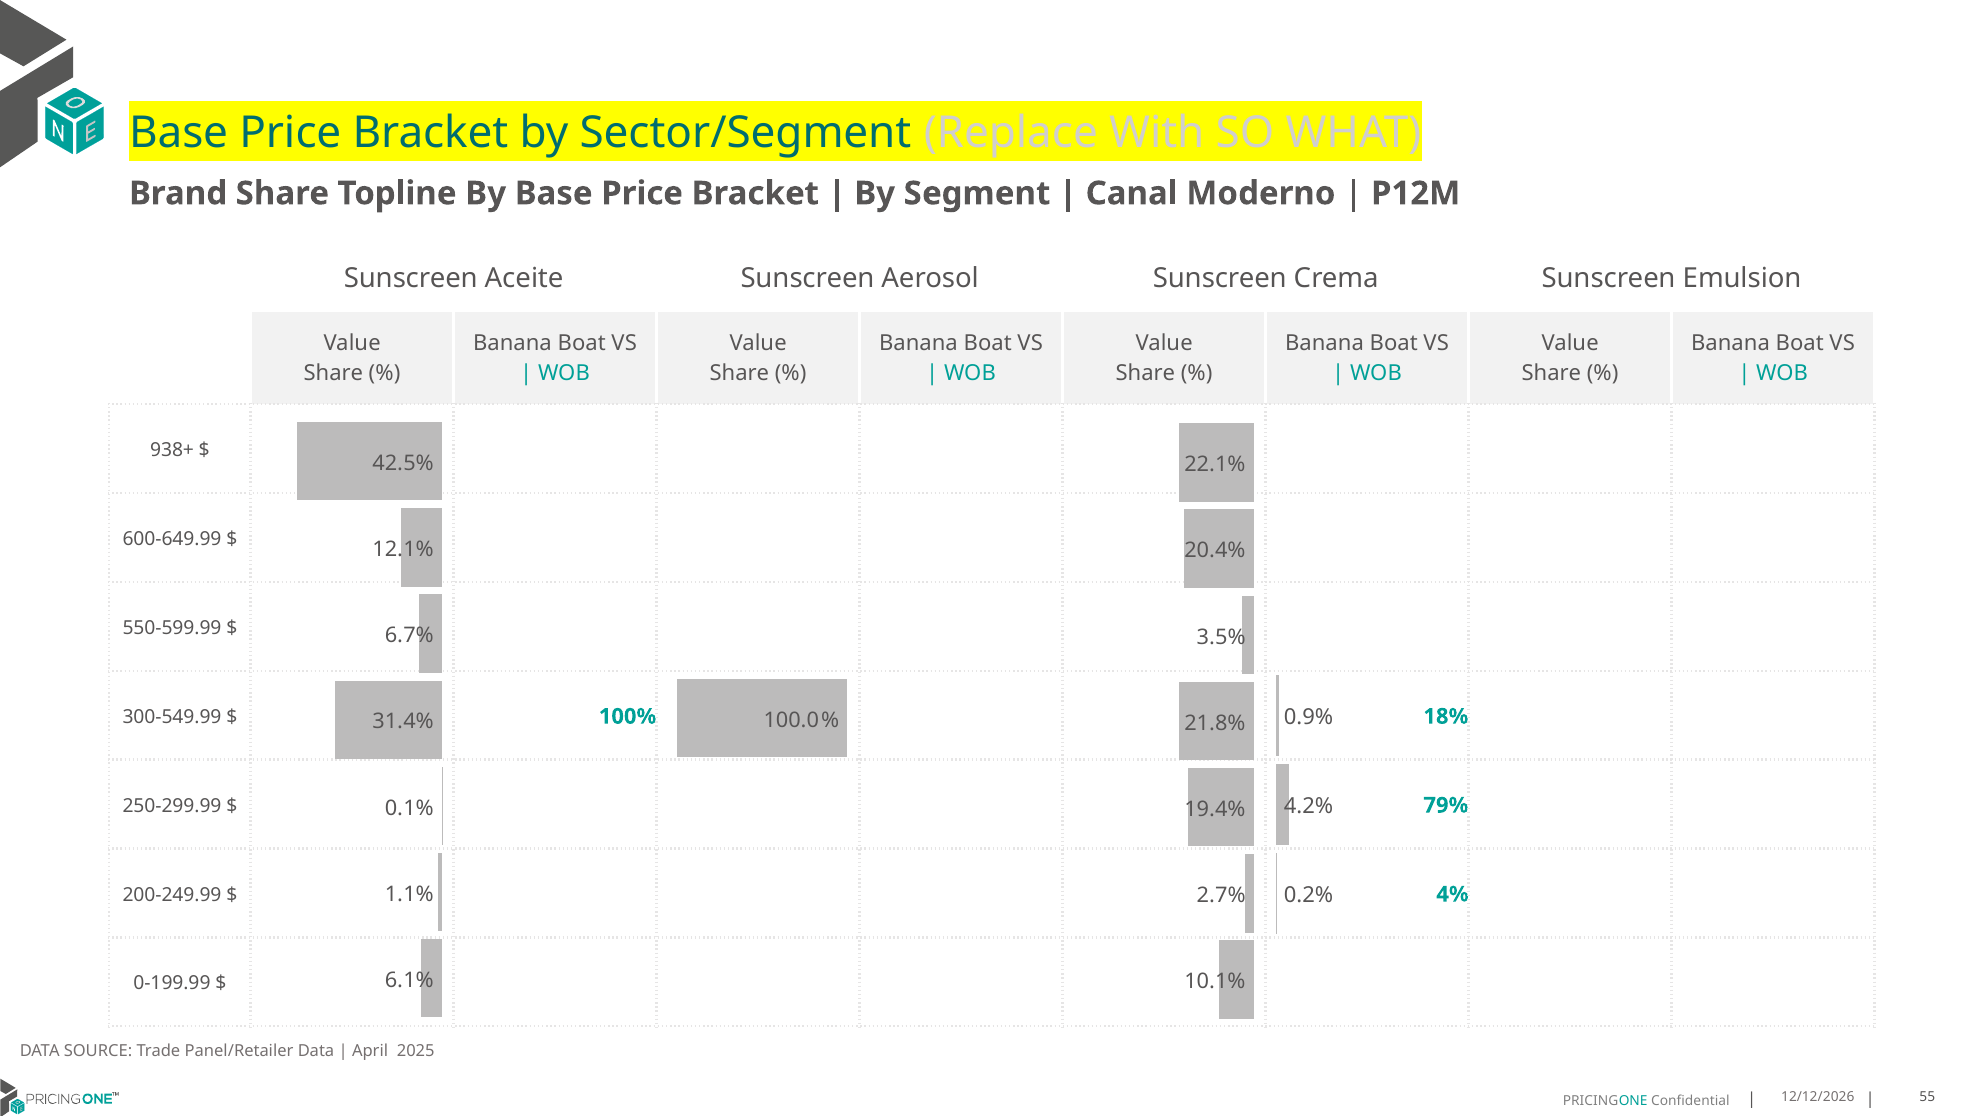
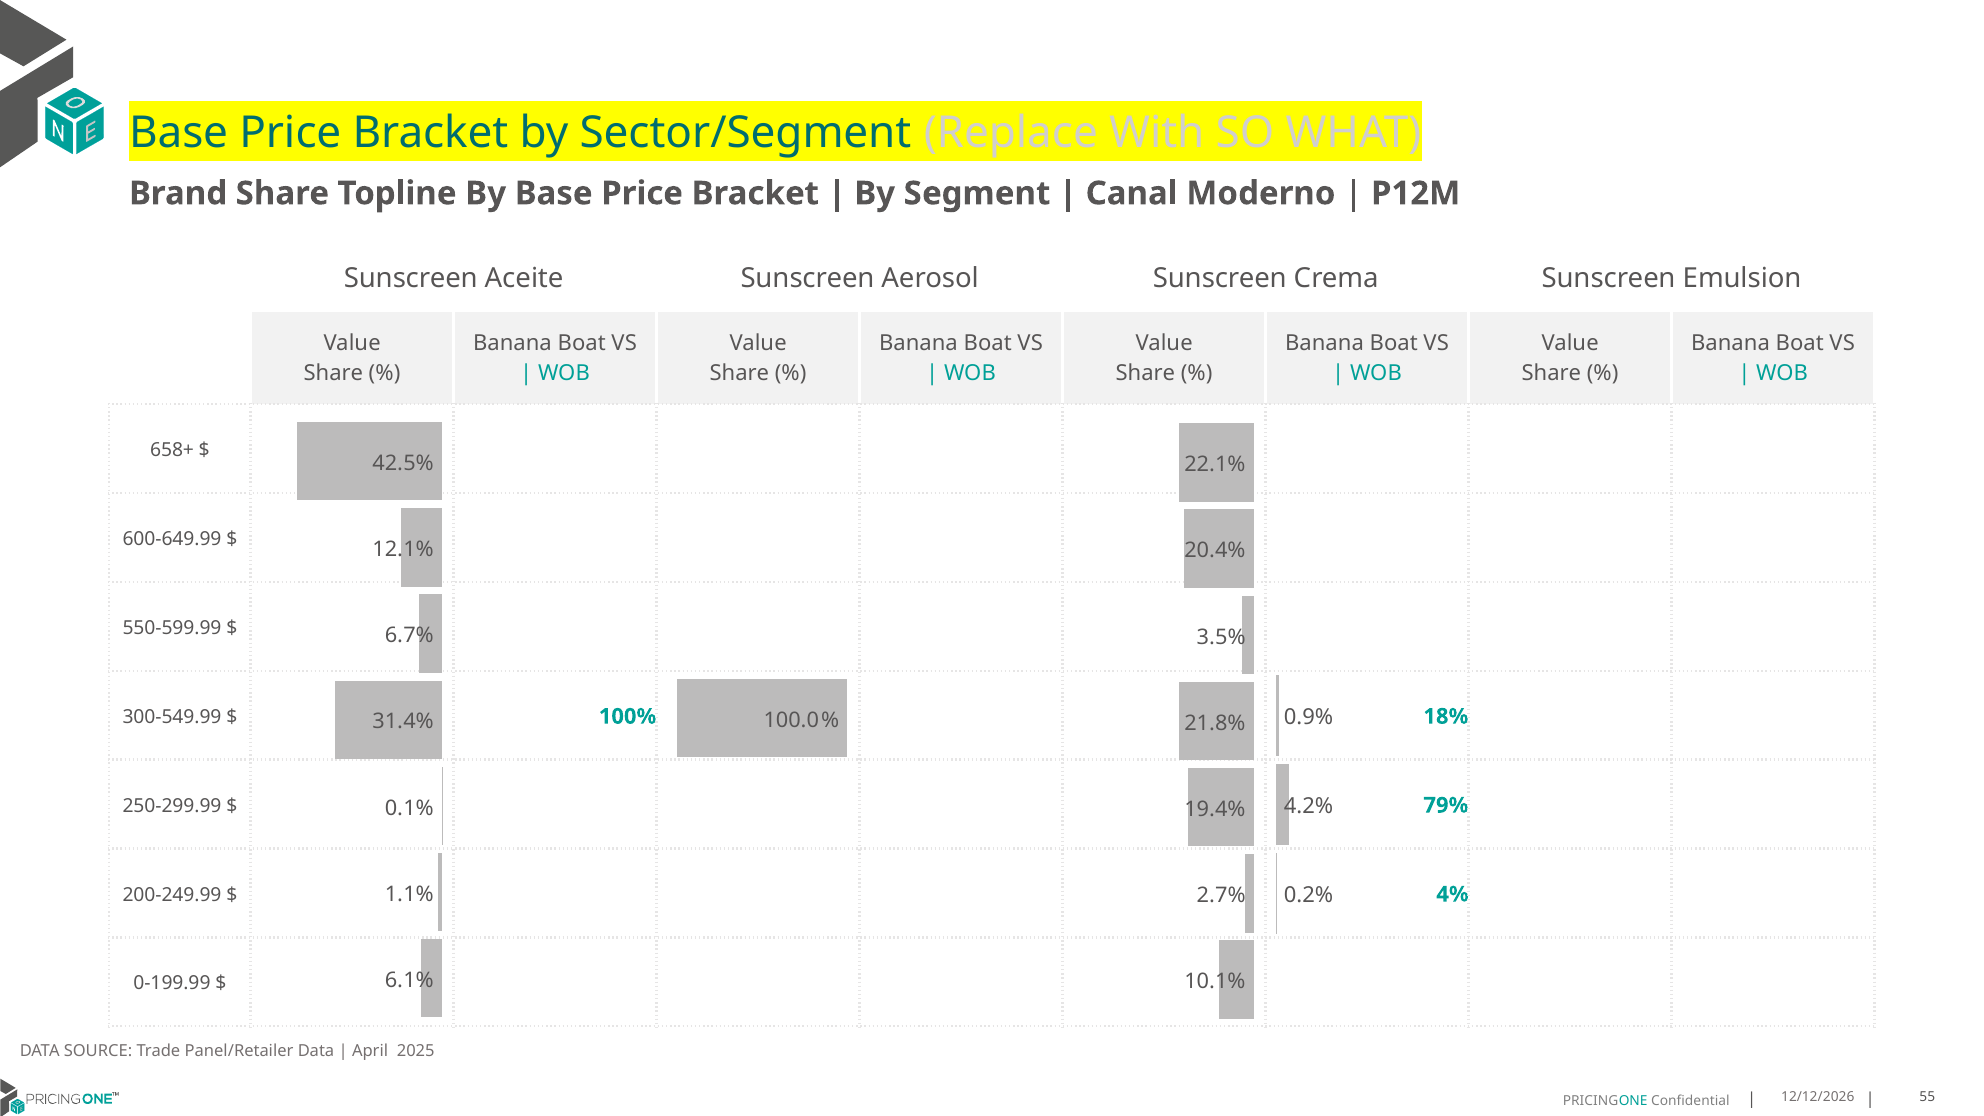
938+: 938+ -> 658+ (172, 450)
